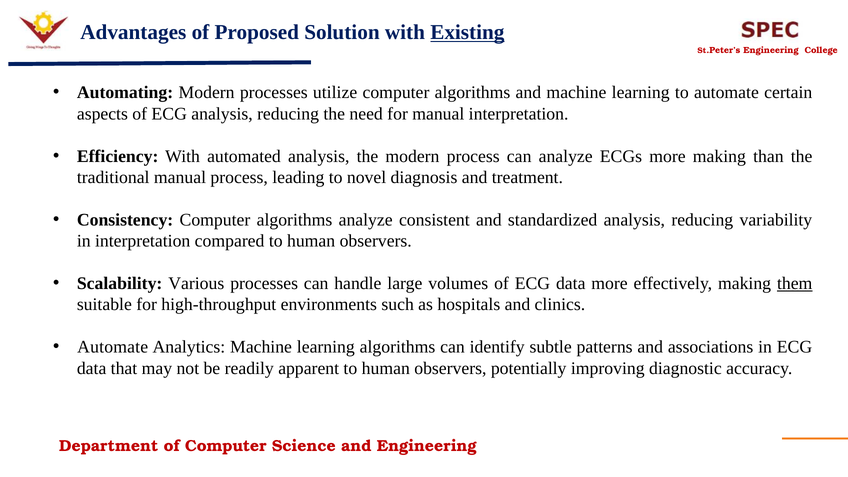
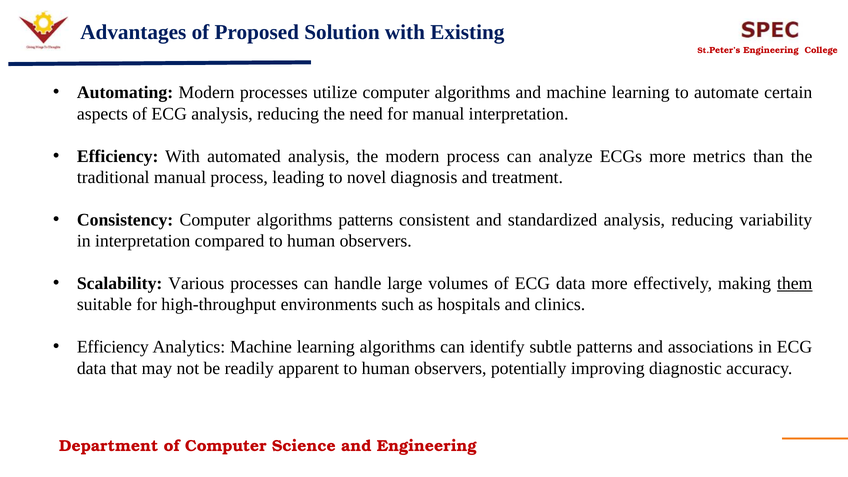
Existing underline: present -> none (467, 32)
more making: making -> metrics (719, 156)
algorithms analyze: analyze -> patterns (366, 220)
Automate: Automate -> Efficiency (113, 347)
